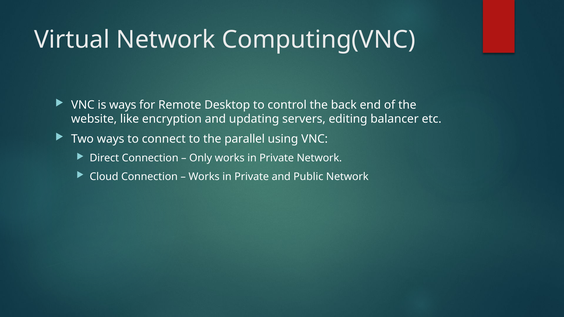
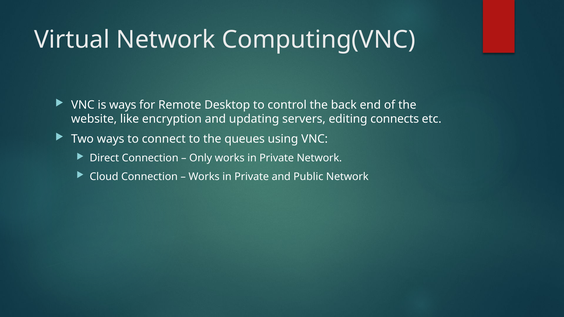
balancer: balancer -> connects (395, 119)
parallel: parallel -> queues (245, 139)
